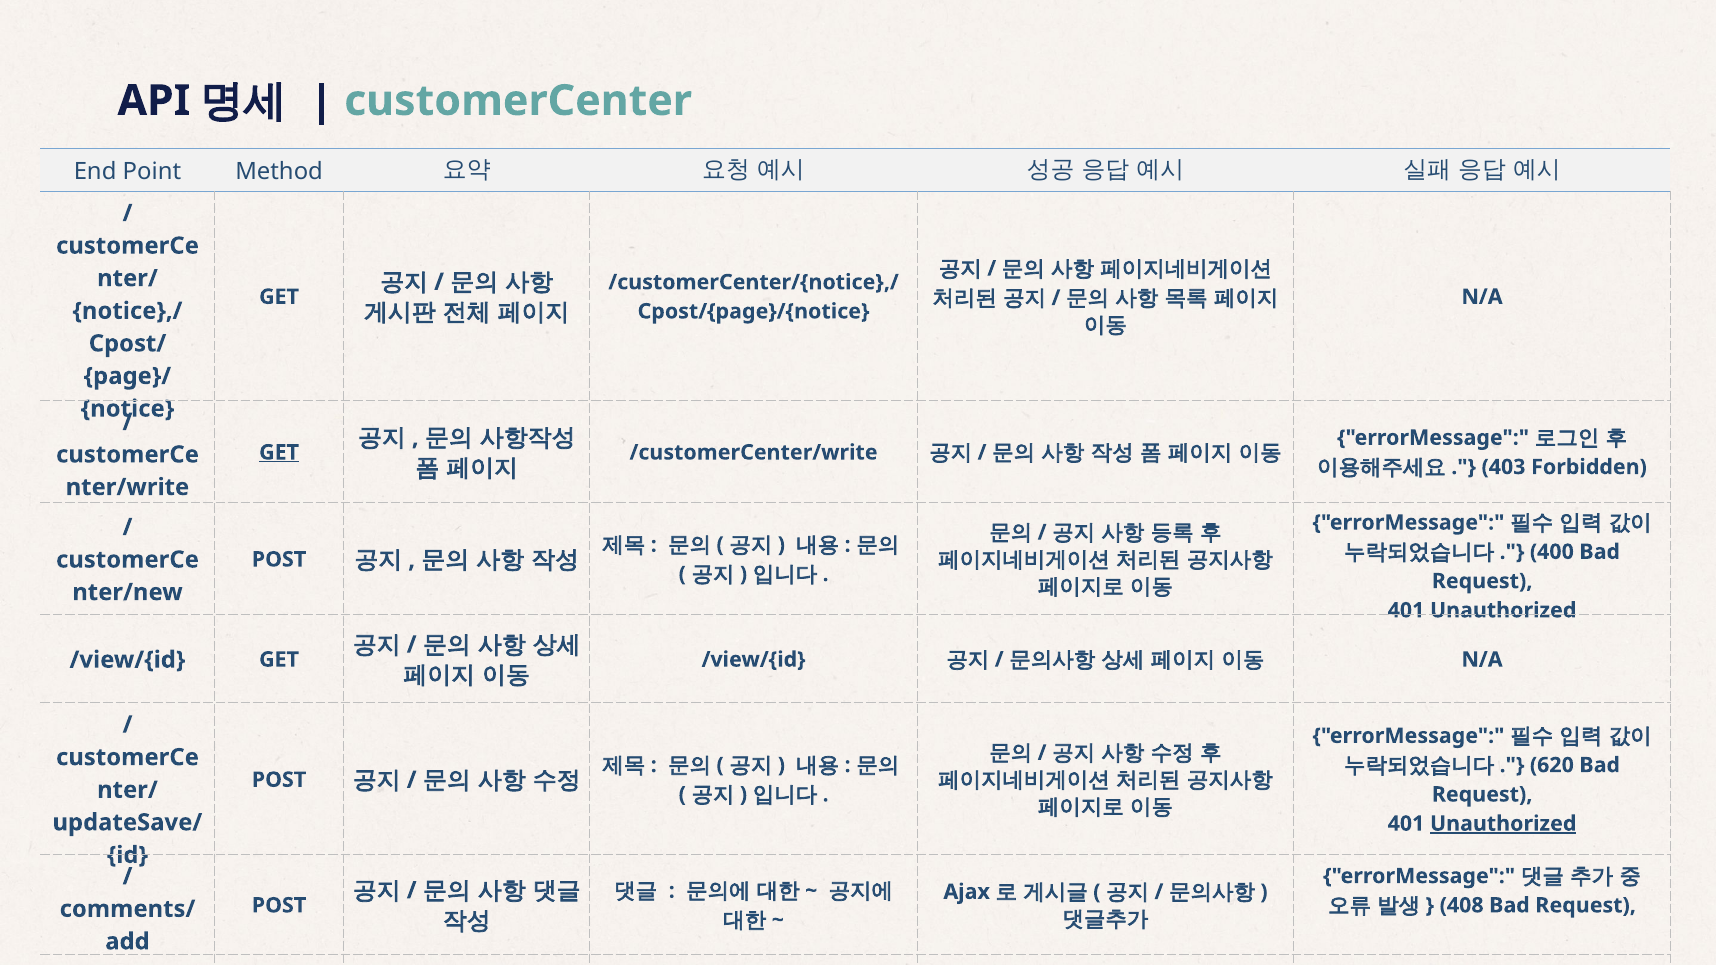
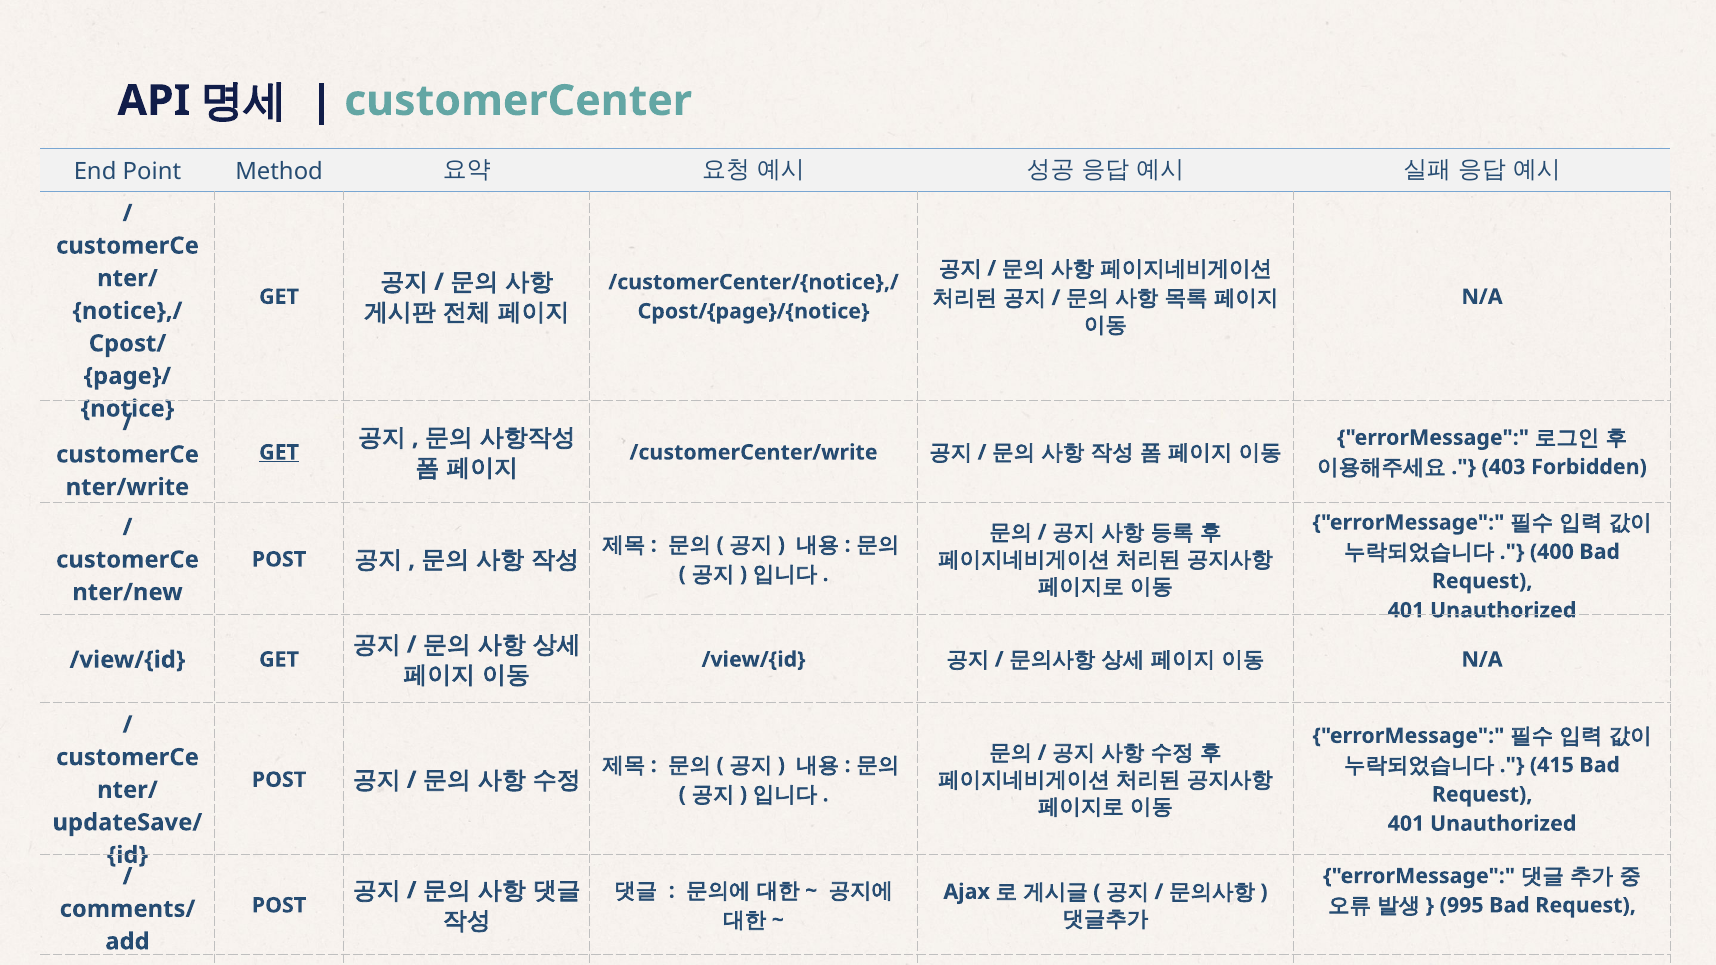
620: 620 -> 415 (1552, 765)
Unauthorized underline: present -> none (1503, 824)
408: 408 -> 995 (1462, 906)
